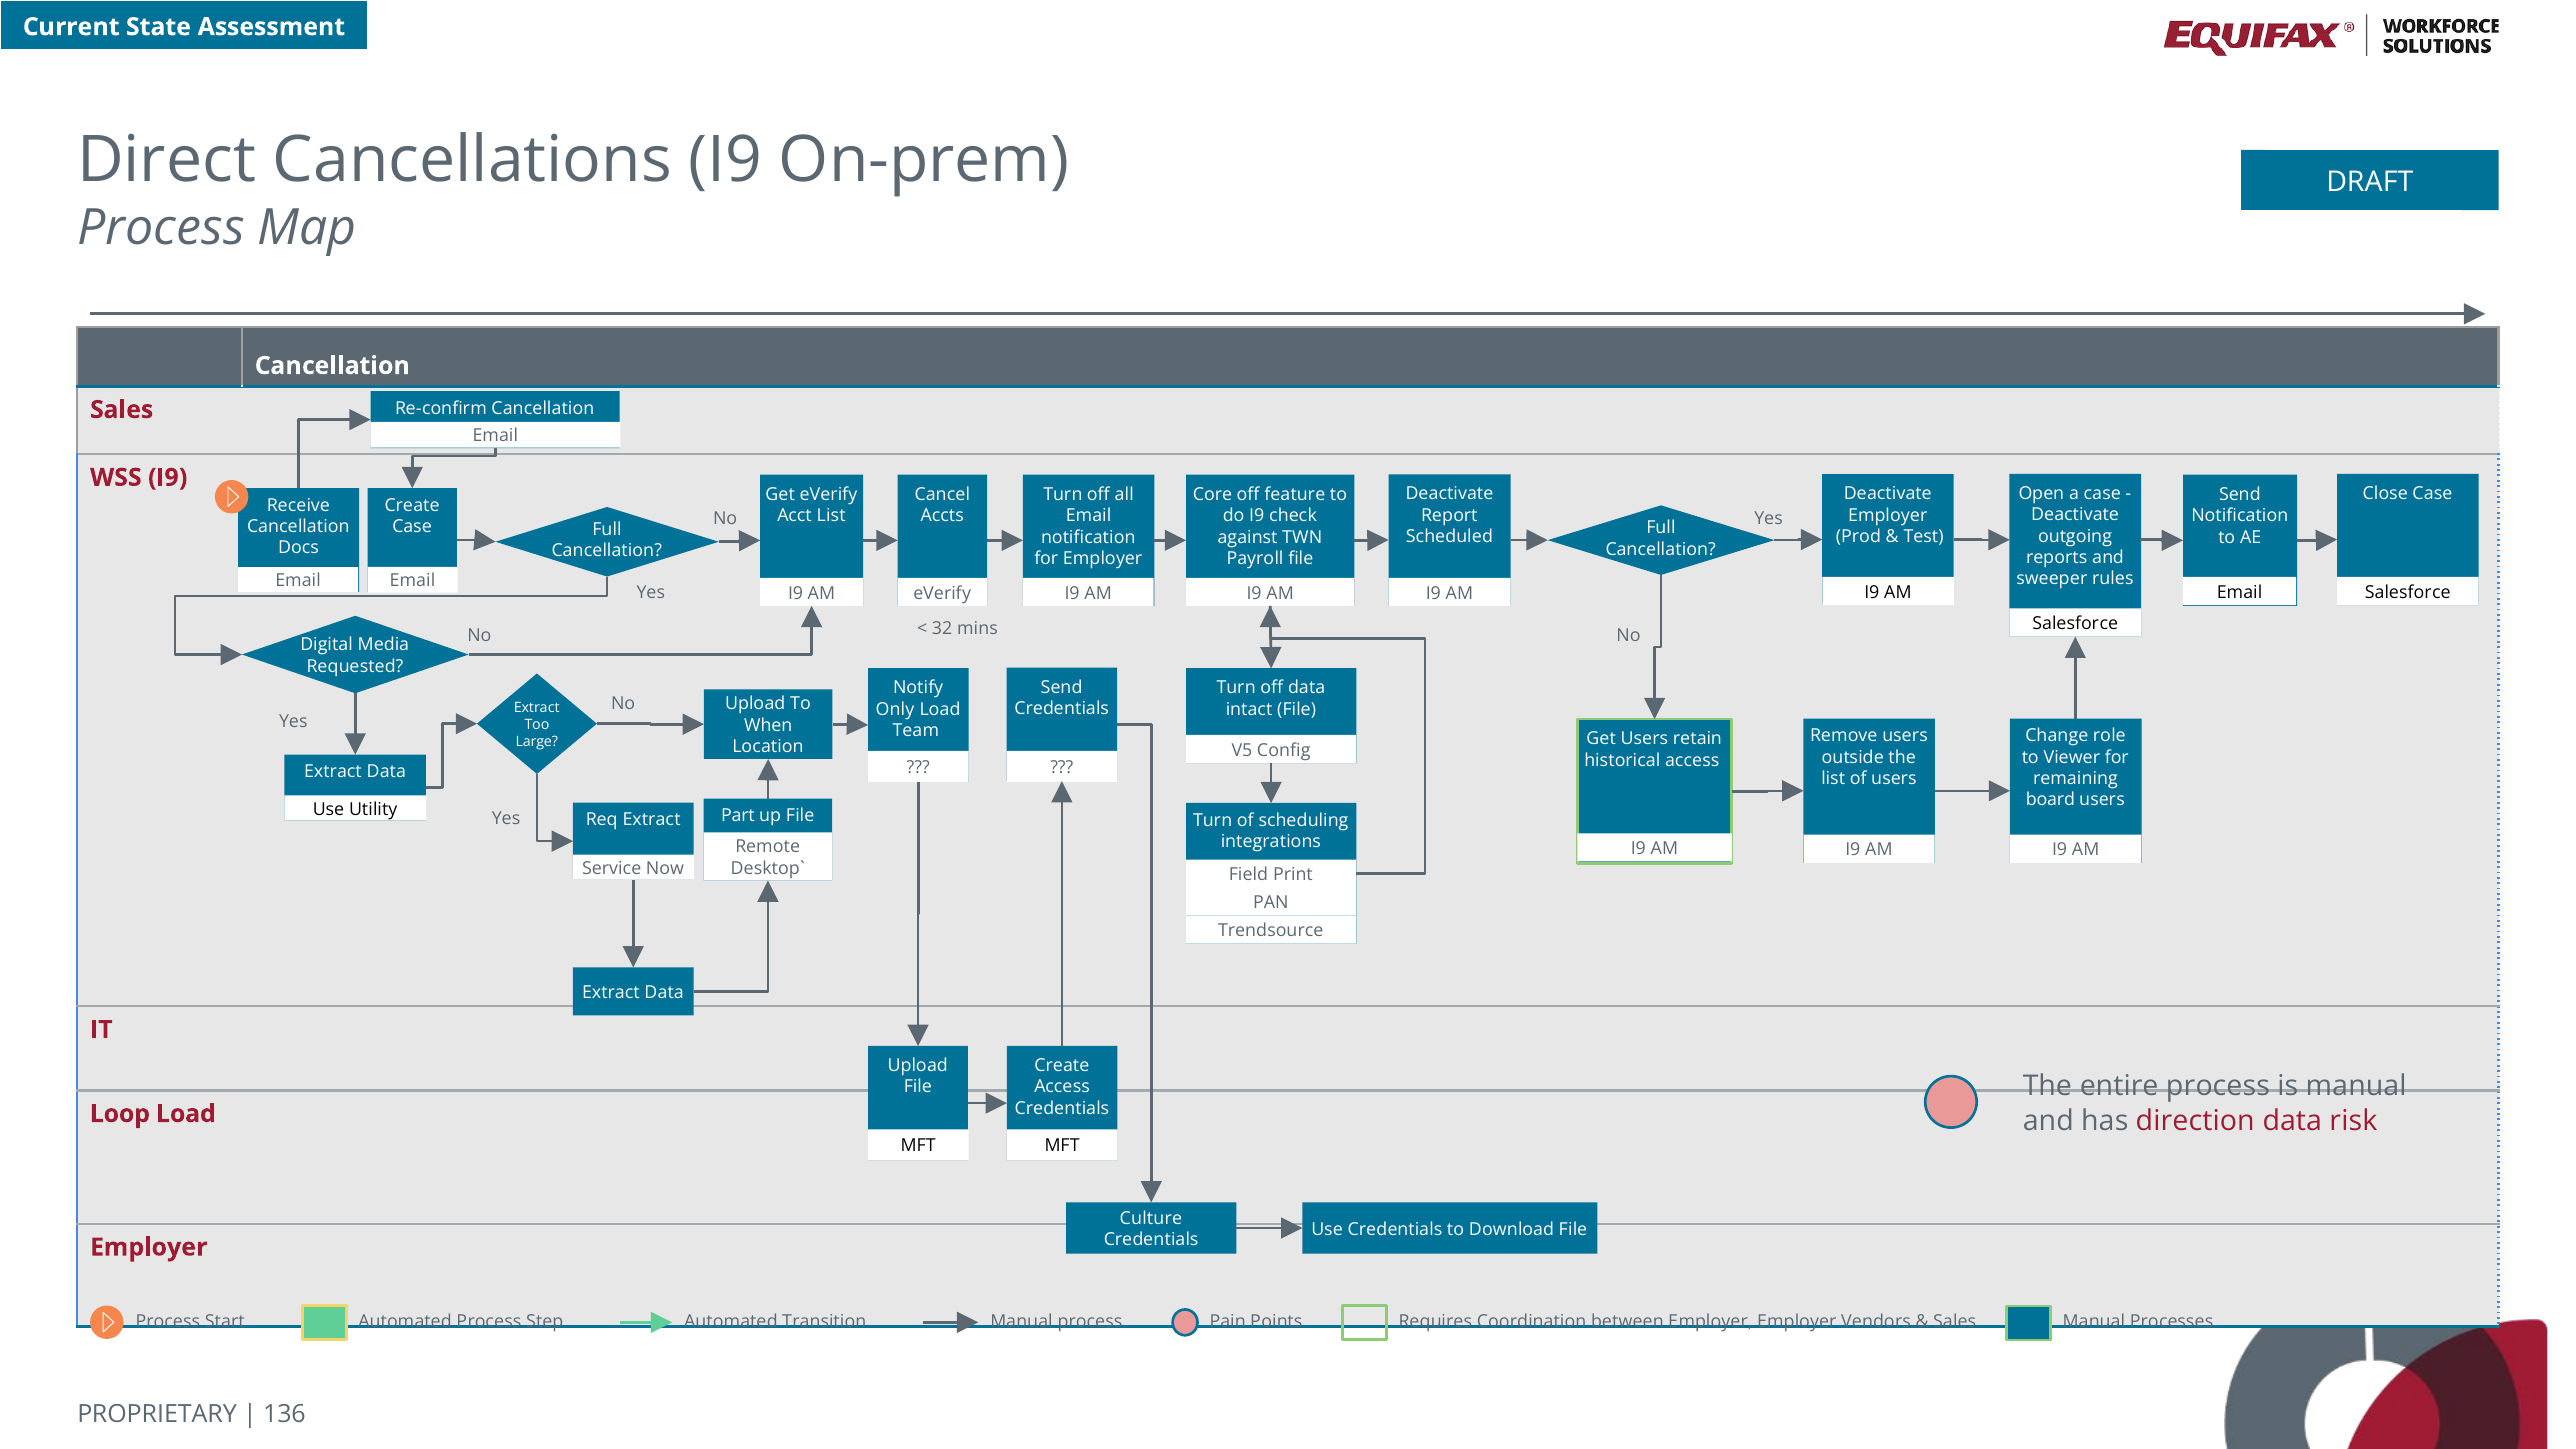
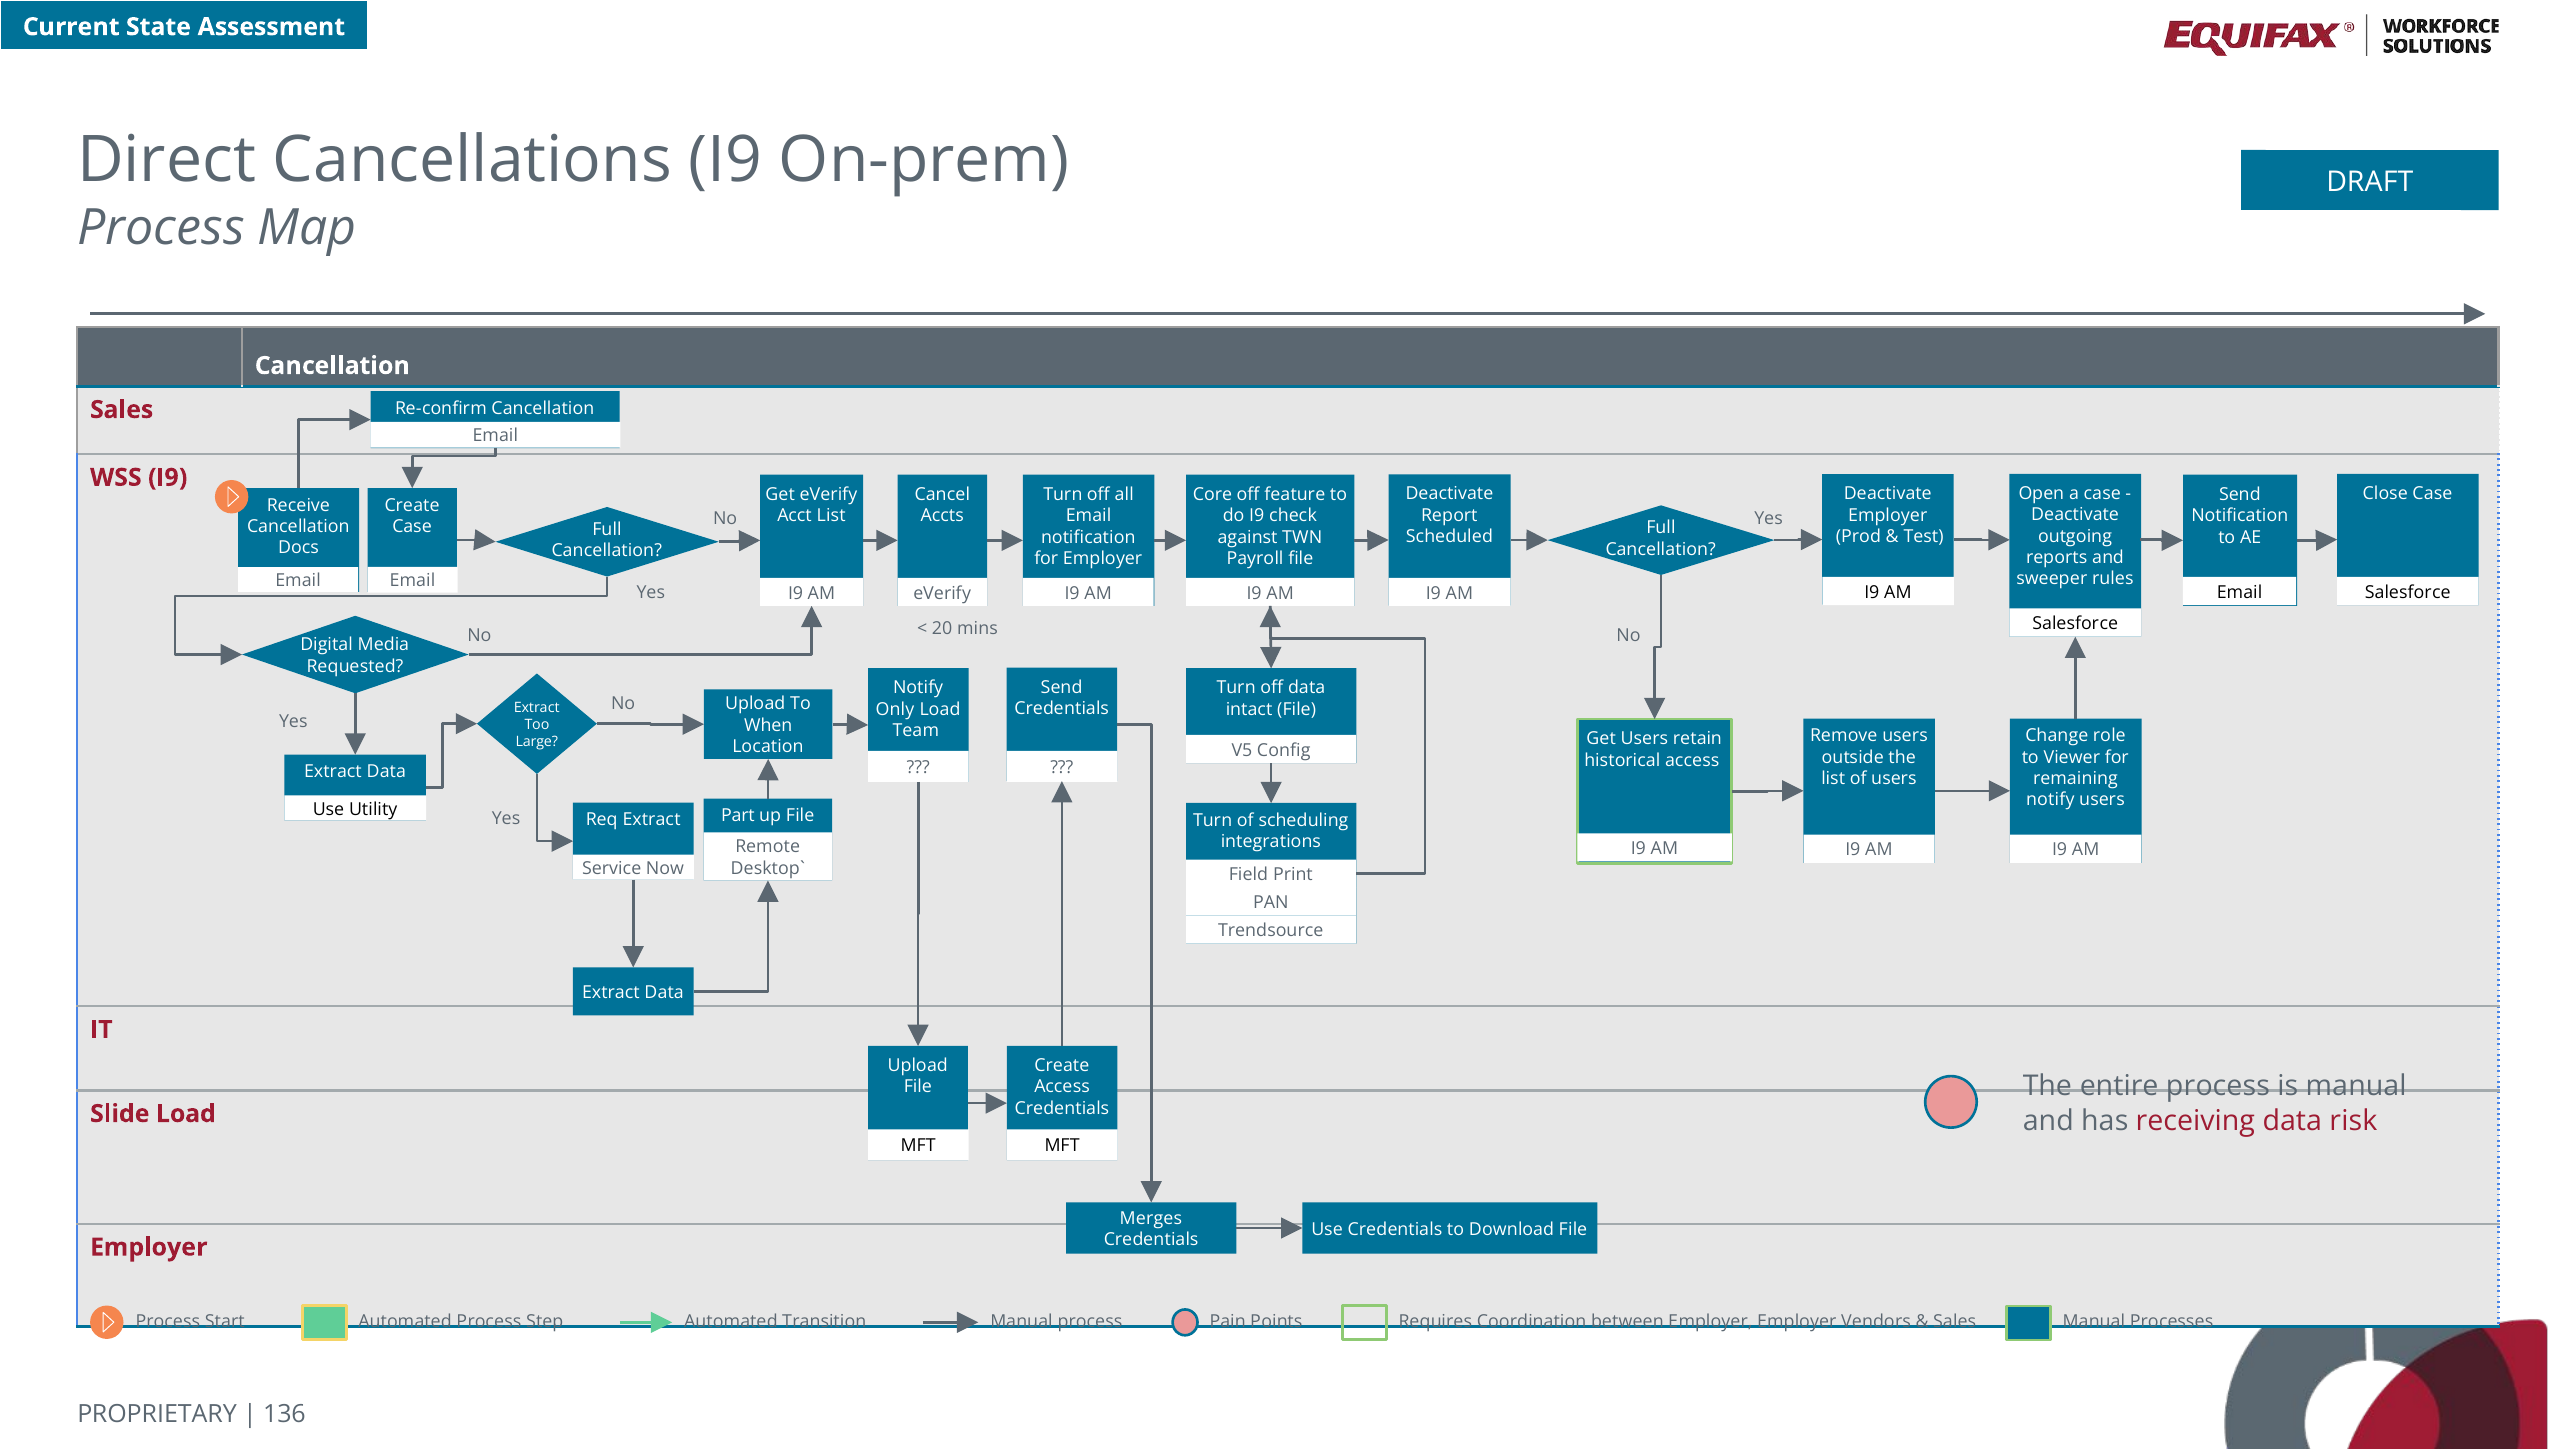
32: 32 -> 20 (942, 629)
board: board -> notify (2050, 800)
Loop: Loop -> Slide (120, 1114)
direction: direction -> receiving (2195, 1121)
Culture: Culture -> Merges (1151, 1219)
